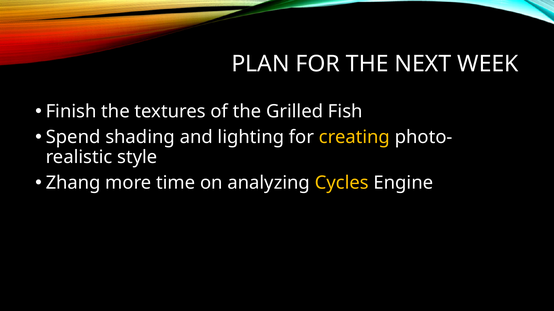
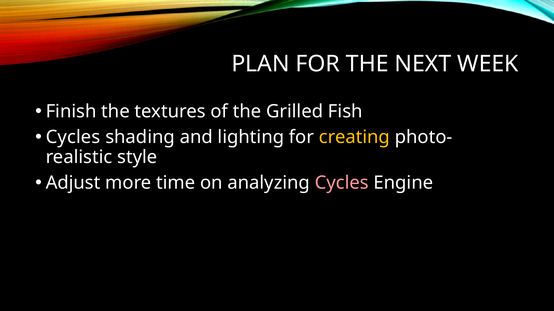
Spend: Spend -> Cycles (73, 137)
Zhang: Zhang -> Adjust (73, 183)
Cycles colour: yellow -> pink (342, 183)
